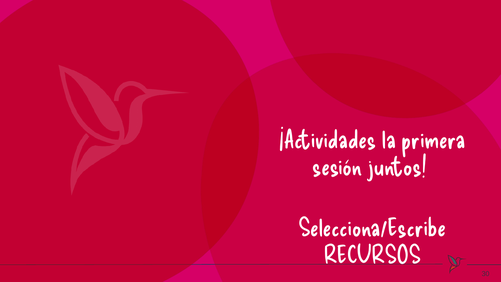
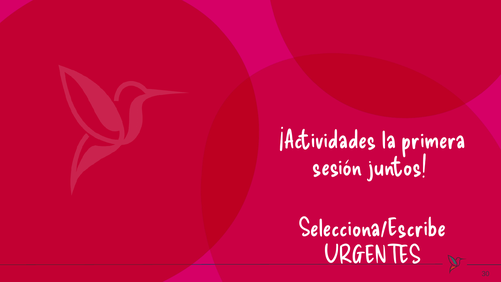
RECURSOS: RECURSOS -> URGENTES (372, 255)
